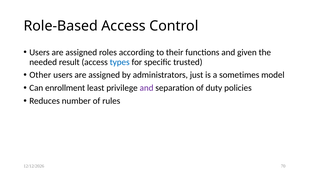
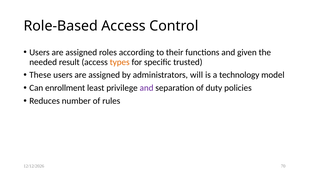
types colour: blue -> orange (120, 62)
Other: Other -> These (40, 75)
just: just -> will (197, 75)
sometimes: sometimes -> technology (239, 75)
